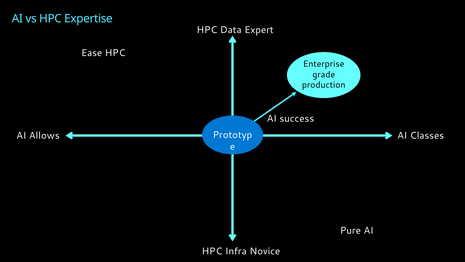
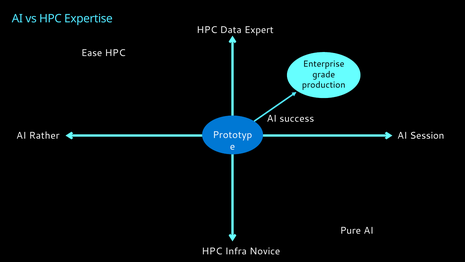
Allows: Allows -> Rather (44, 135)
Classes: Classes -> Session (427, 135)
